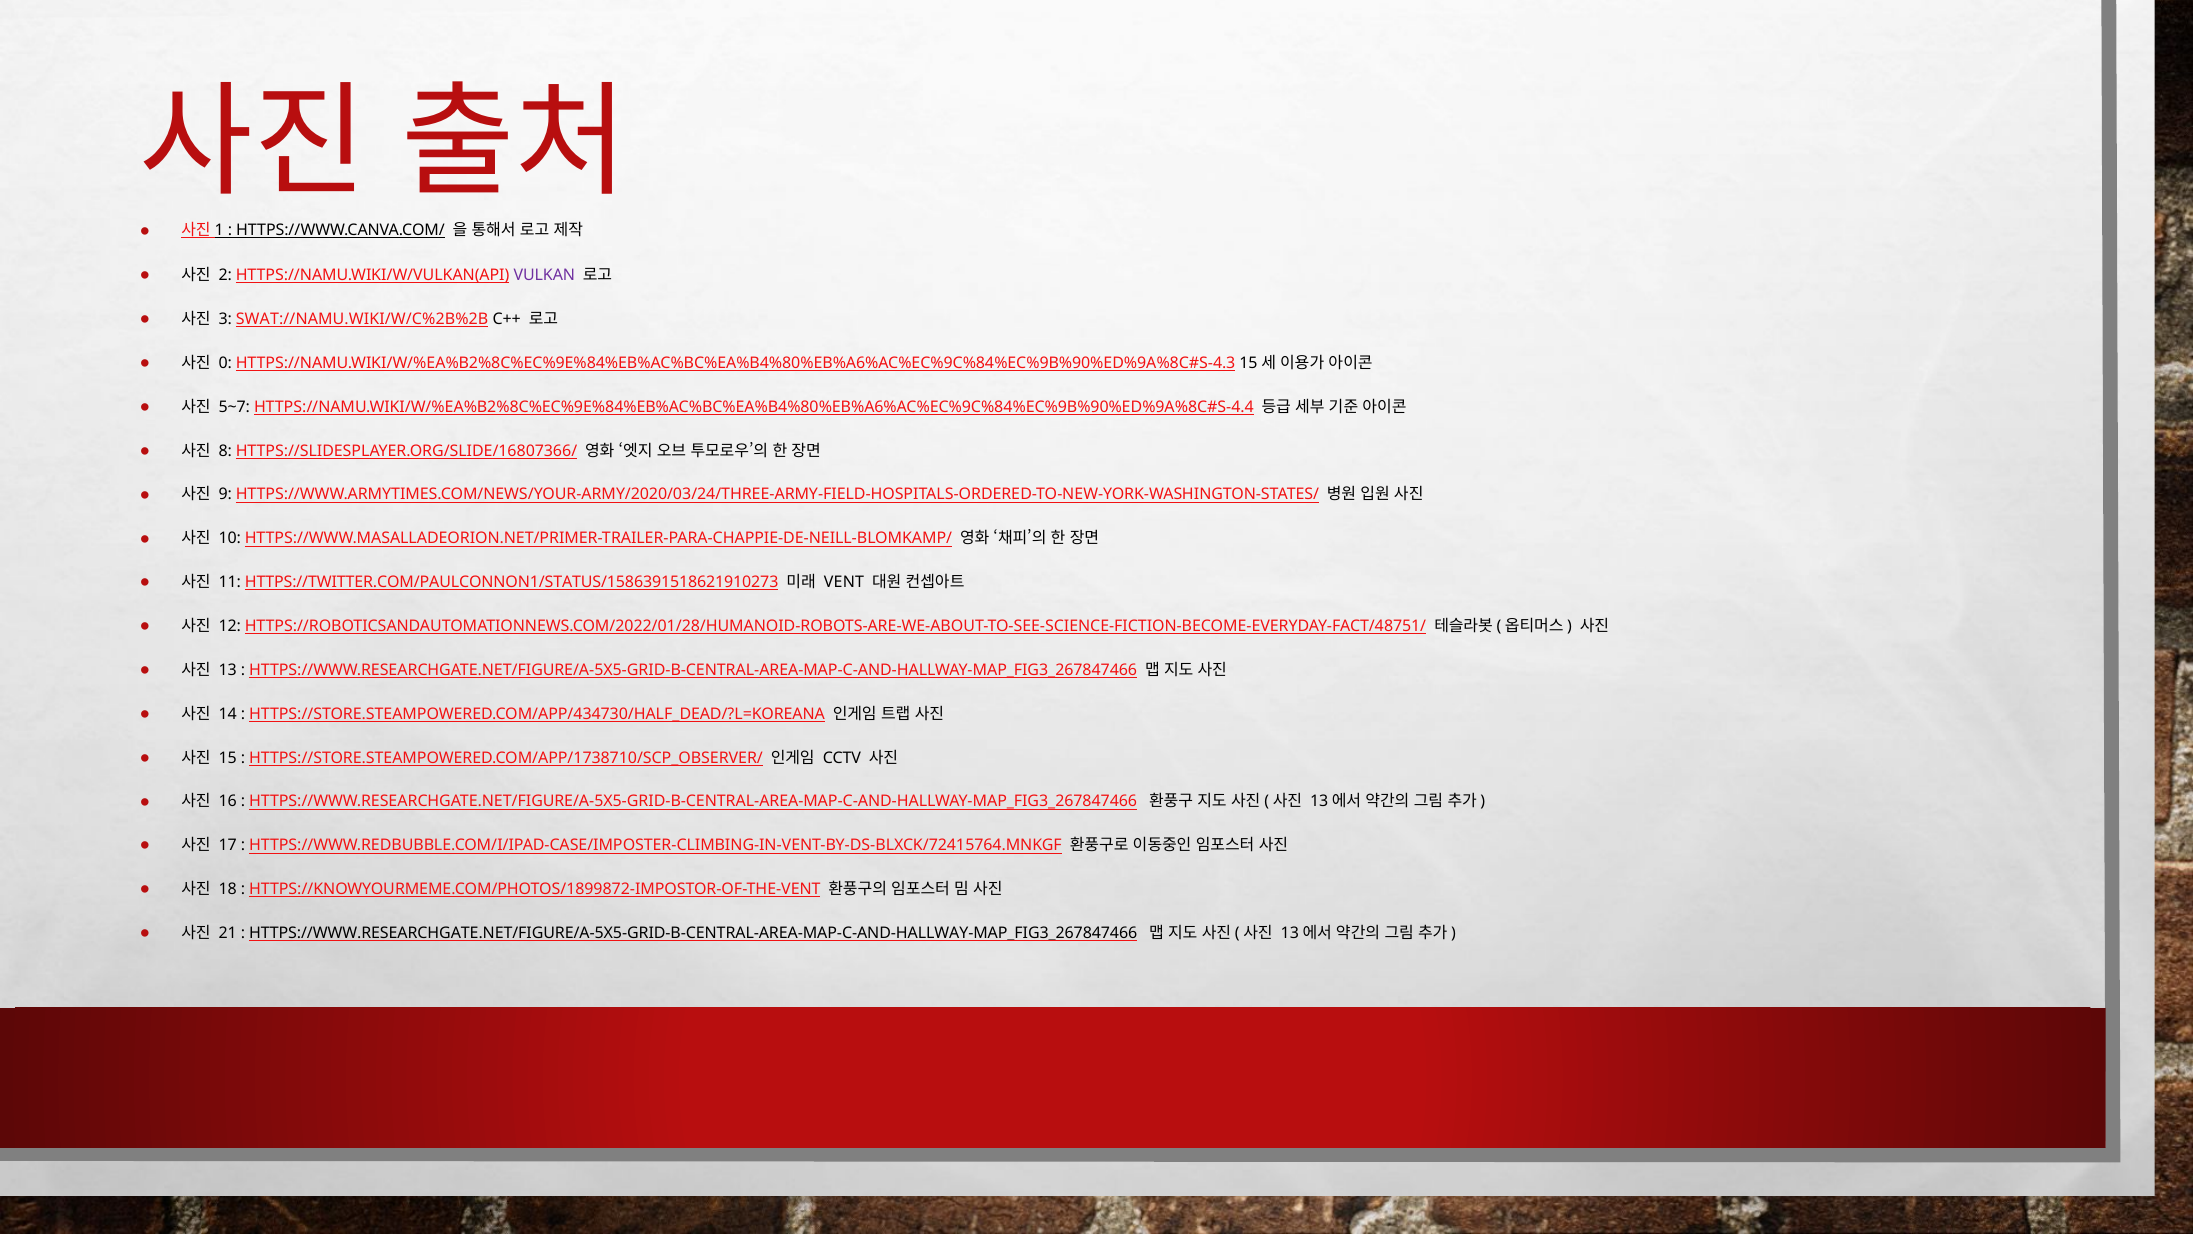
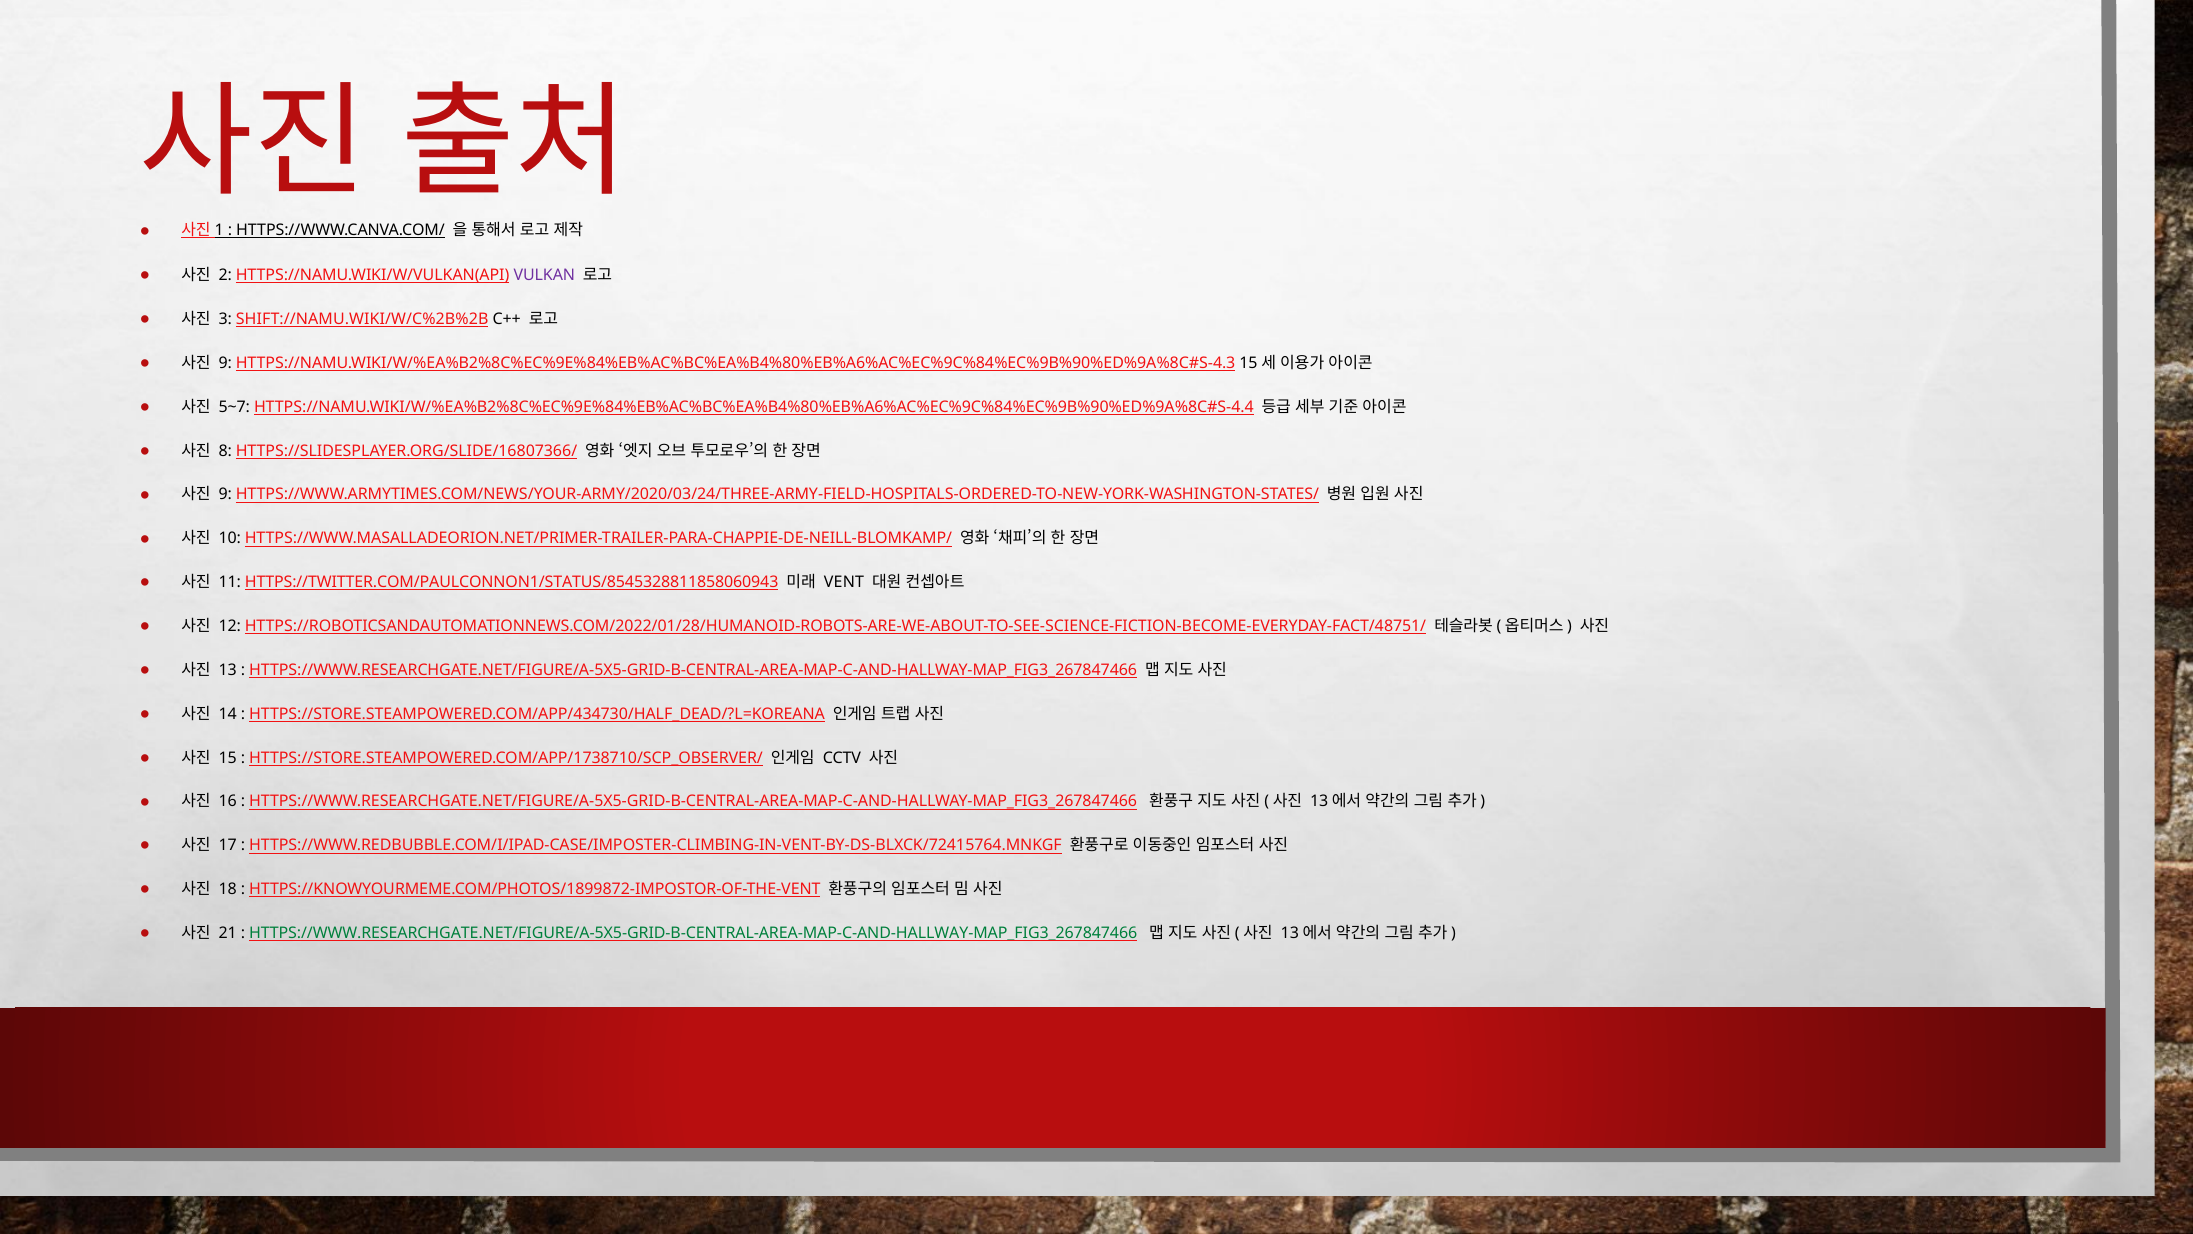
SWAT://NAMU.WIKI/W/C%2B%2B: SWAT://NAMU.WIKI/W/C%2B%2B -> SHIFT://NAMU.WIKI/W/C%2B%2B (362, 319)
0: 0 -> 9 (225, 363)
HTTPS://TWITTER.COM/PAULCONNON1/STATUS/1586391518621910273: HTTPS://TWITTER.COM/PAULCONNON1/STATUS/1586391518621910273 -> HTTPS://TWITTER.COM/PAULCONNON1/STATUS/8545328811858060943 (512, 582)
HTTPS://WWW.RESEARCHGATE.NET/FIGURE/A-5X5-GRID-B-CENTRAL-AREA-MAP-C-AND-HALLWAY-MAP_FIG3_267847466 colour: black -> green (693, 933)
